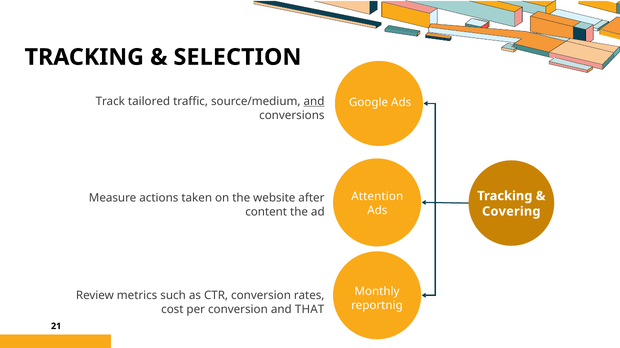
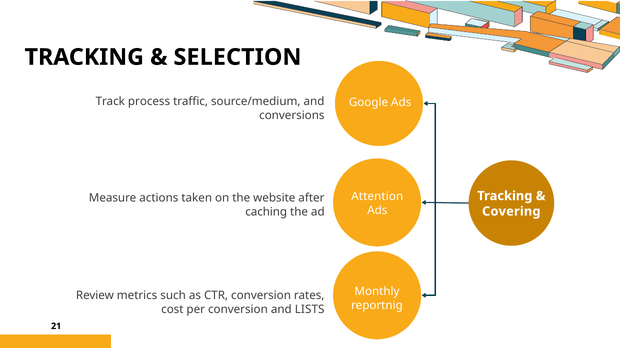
tailored: tailored -> process (149, 102)
and underline: present -> none (314, 102)
content: content -> caching (266, 213)
THAT: THAT -> LISTS (310, 310)
